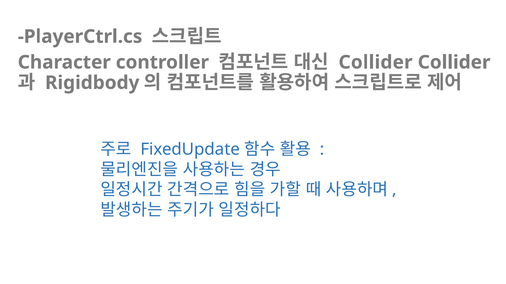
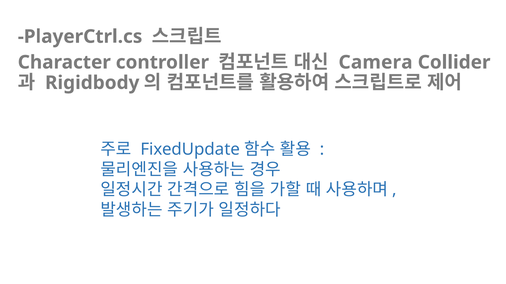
Collider: Collider -> Camera (376, 62)
